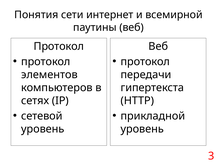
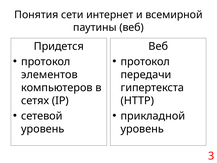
Протокол: Протокол -> Придется (59, 46)
